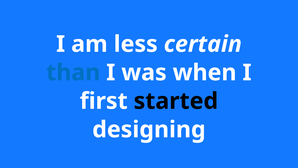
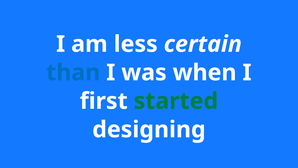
started colour: black -> green (176, 101)
